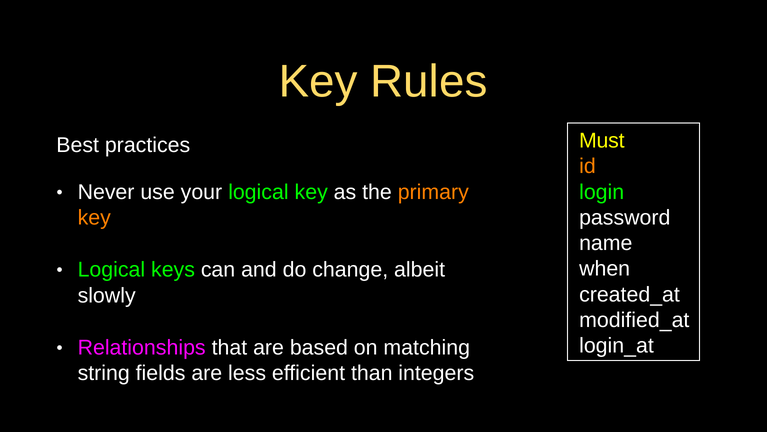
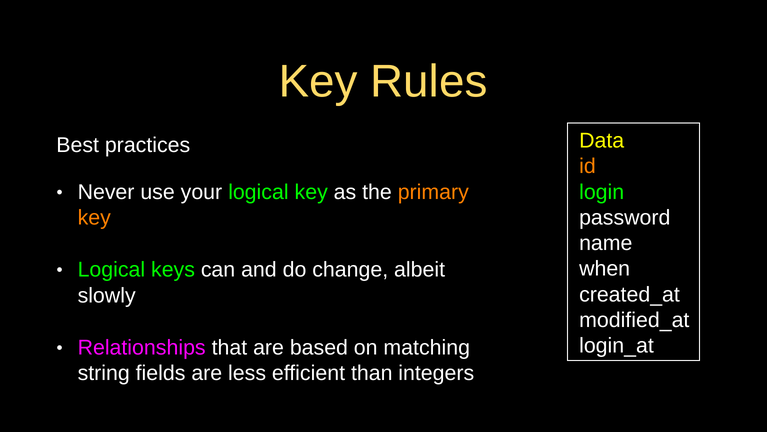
Must: Must -> Data (602, 141)
